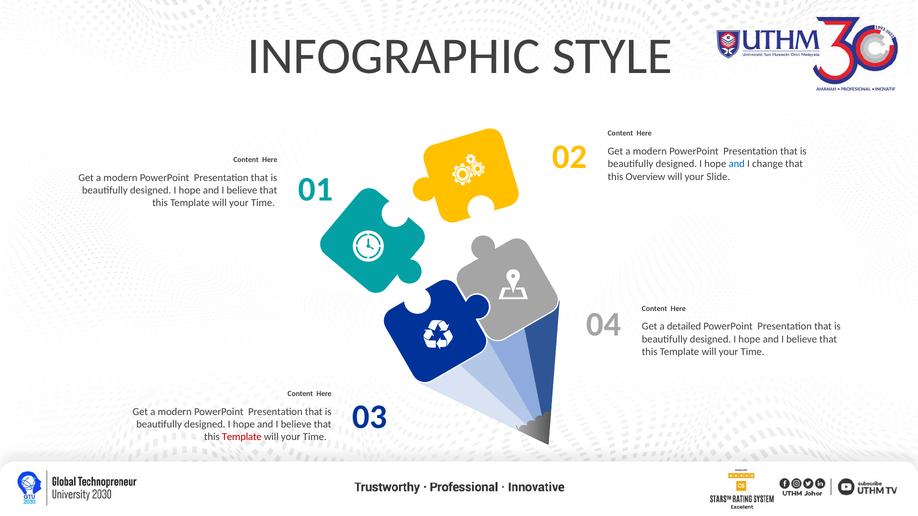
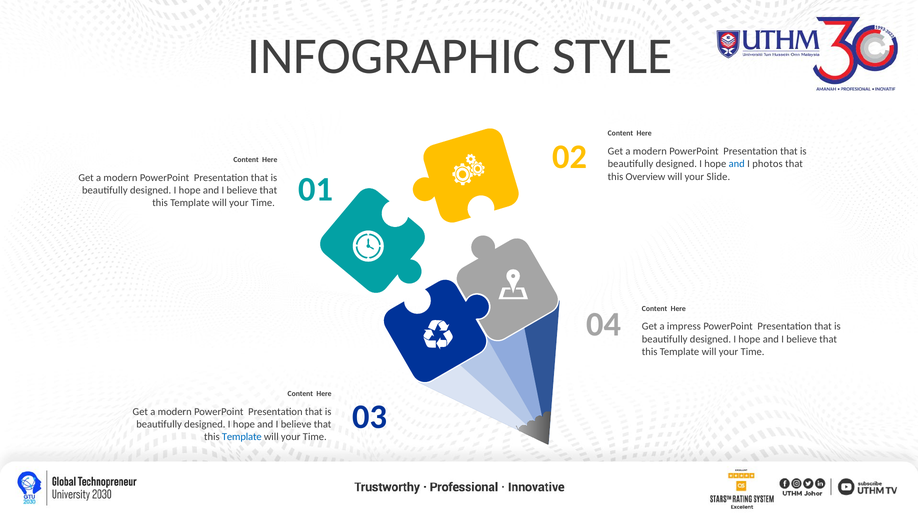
change: change -> photos (768, 164)
detailed: detailed -> impress (684, 327)
Template colour: red -> blue (242, 437)
